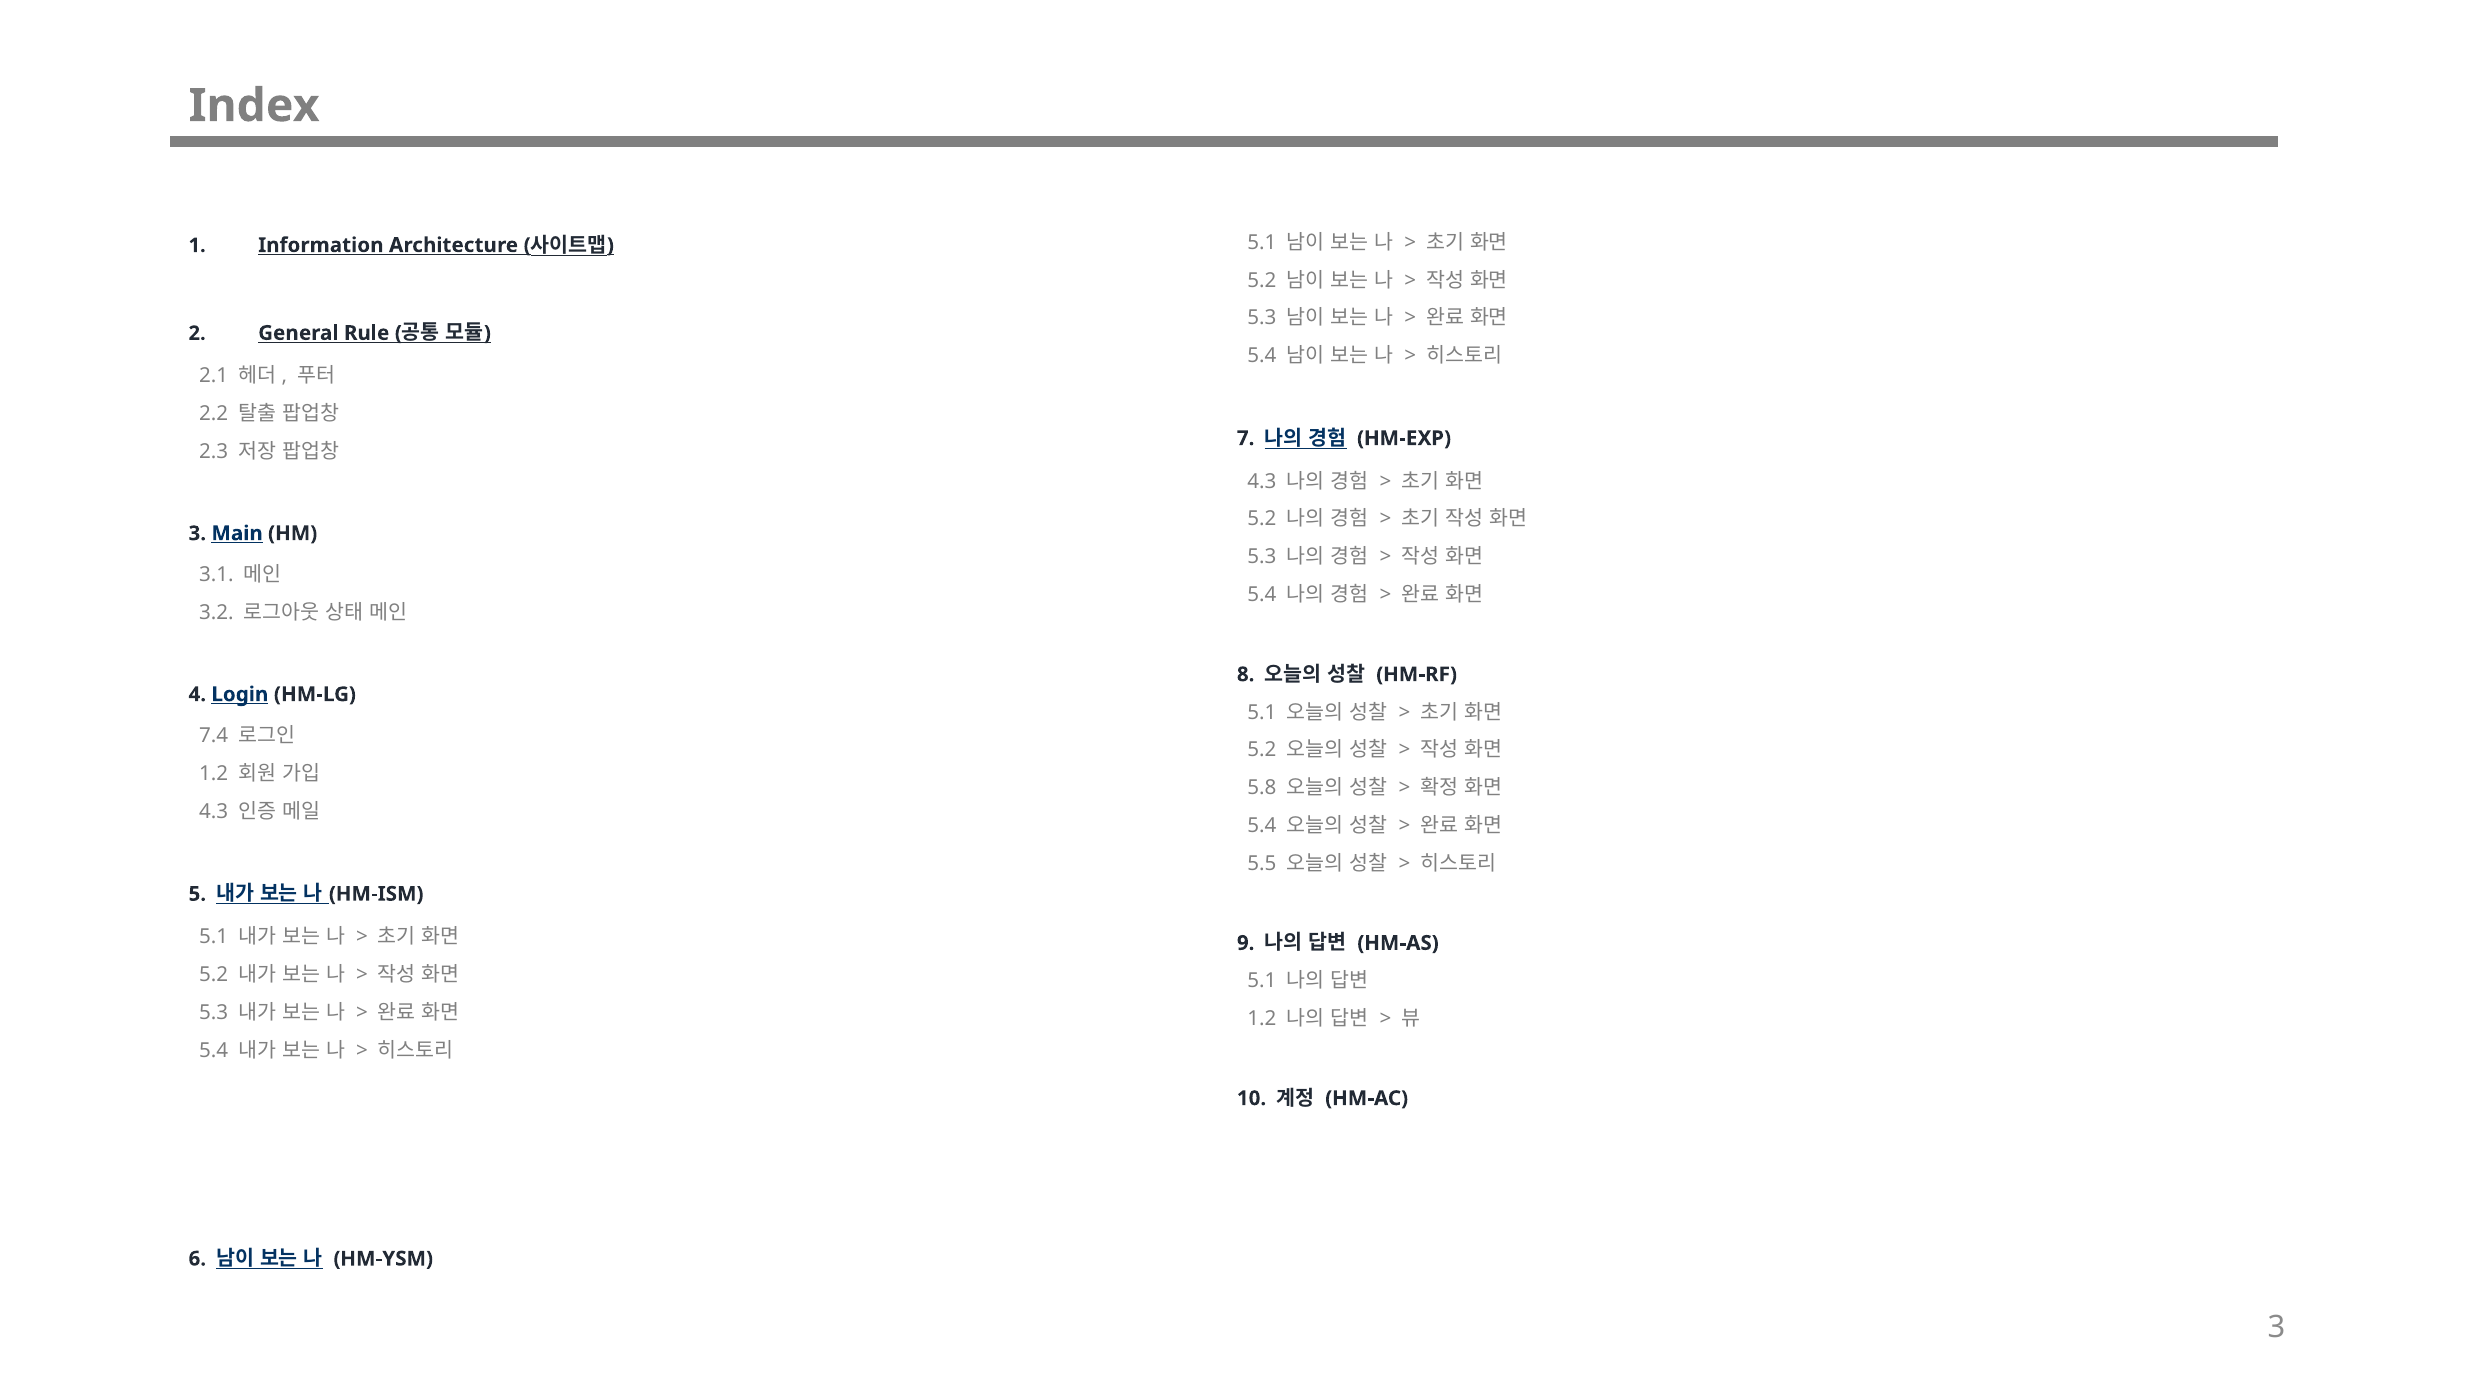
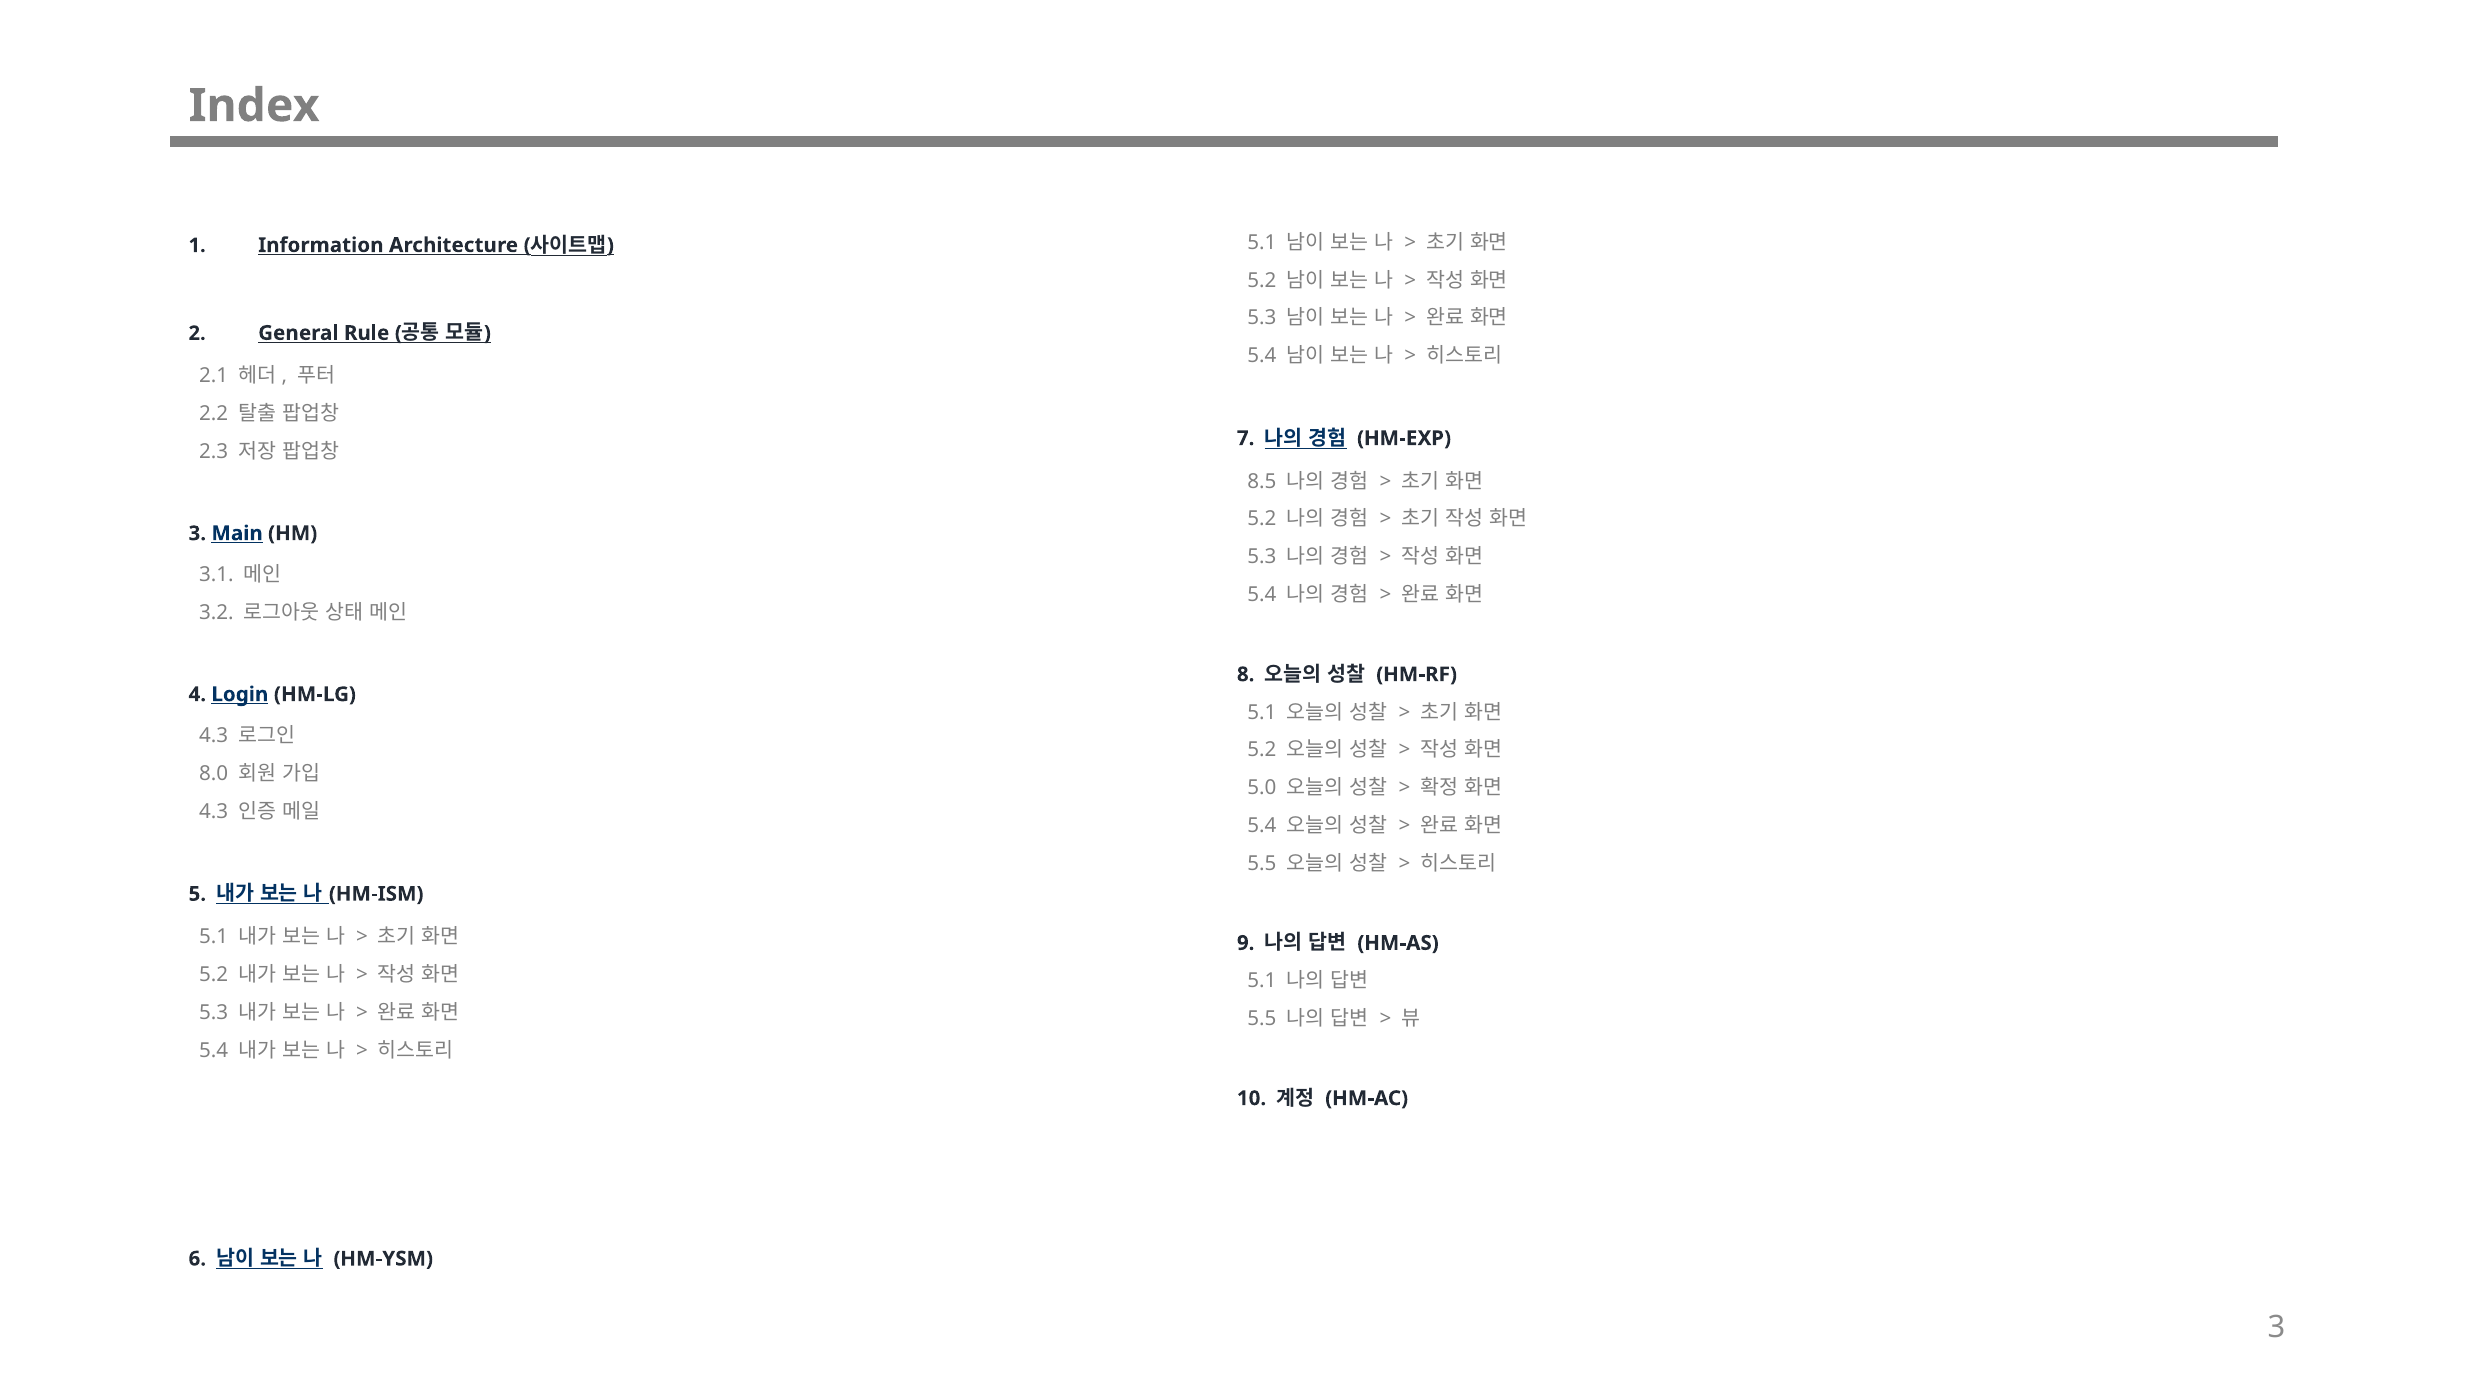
4.3: 4.3 -> 8.5 (1262, 481)
7.4: 7.4 -> 4.3 (214, 736)
1.2: 1.2 -> 8.0 (214, 773)
5.8: 5.8 -> 5.0 (1262, 788)
1.2: 1.2 -> 5.5 (1262, 1018)
